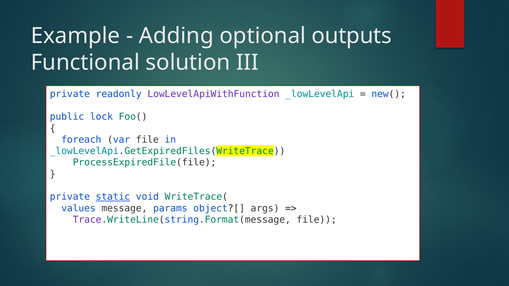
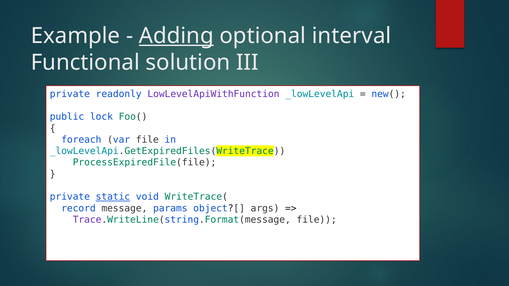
Adding underline: none -> present (176, 36)
outputs: outputs -> interval (352, 36)
values: values -> record (78, 208)
